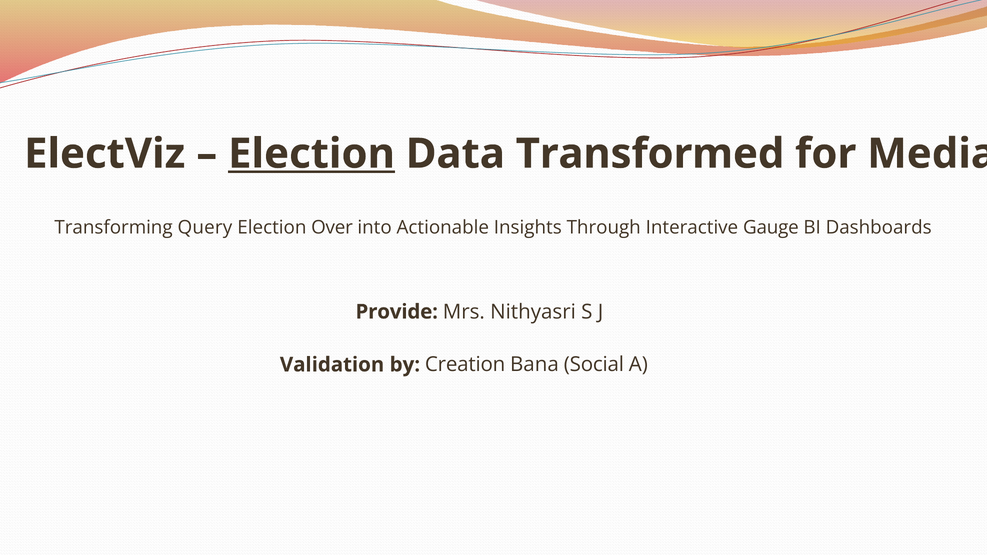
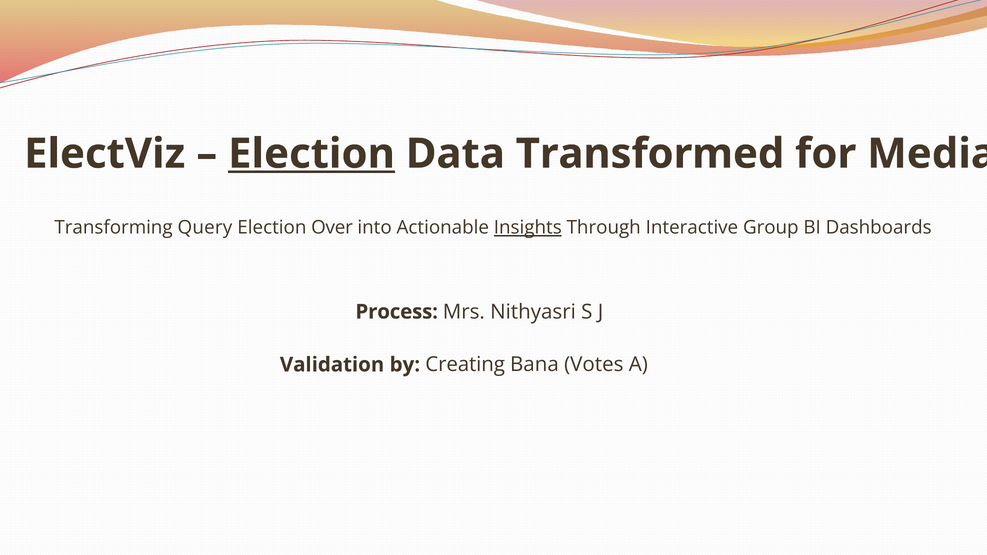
Insights underline: none -> present (528, 228)
Gauge: Gauge -> Group (771, 228)
Provide: Provide -> Process (397, 312)
Creation: Creation -> Creating (465, 365)
Social: Social -> Votes (594, 365)
